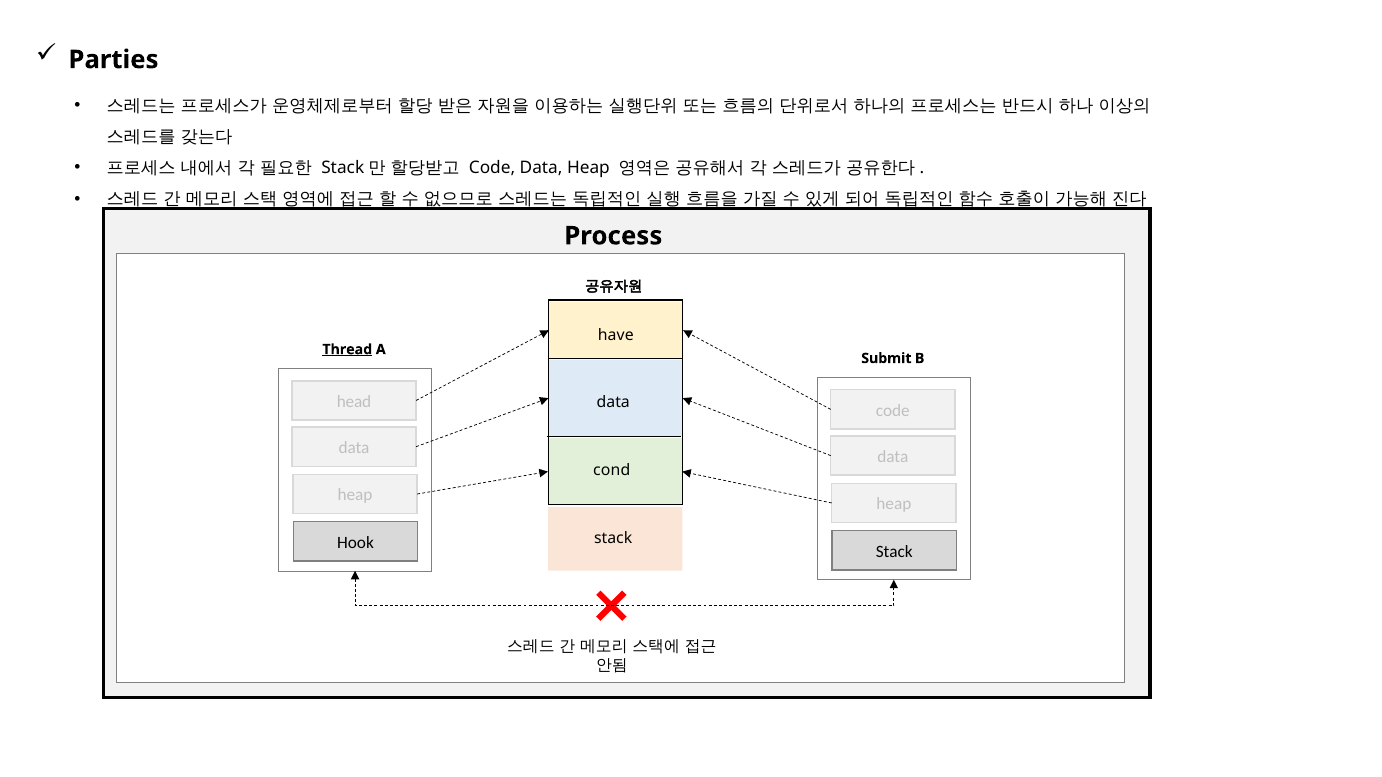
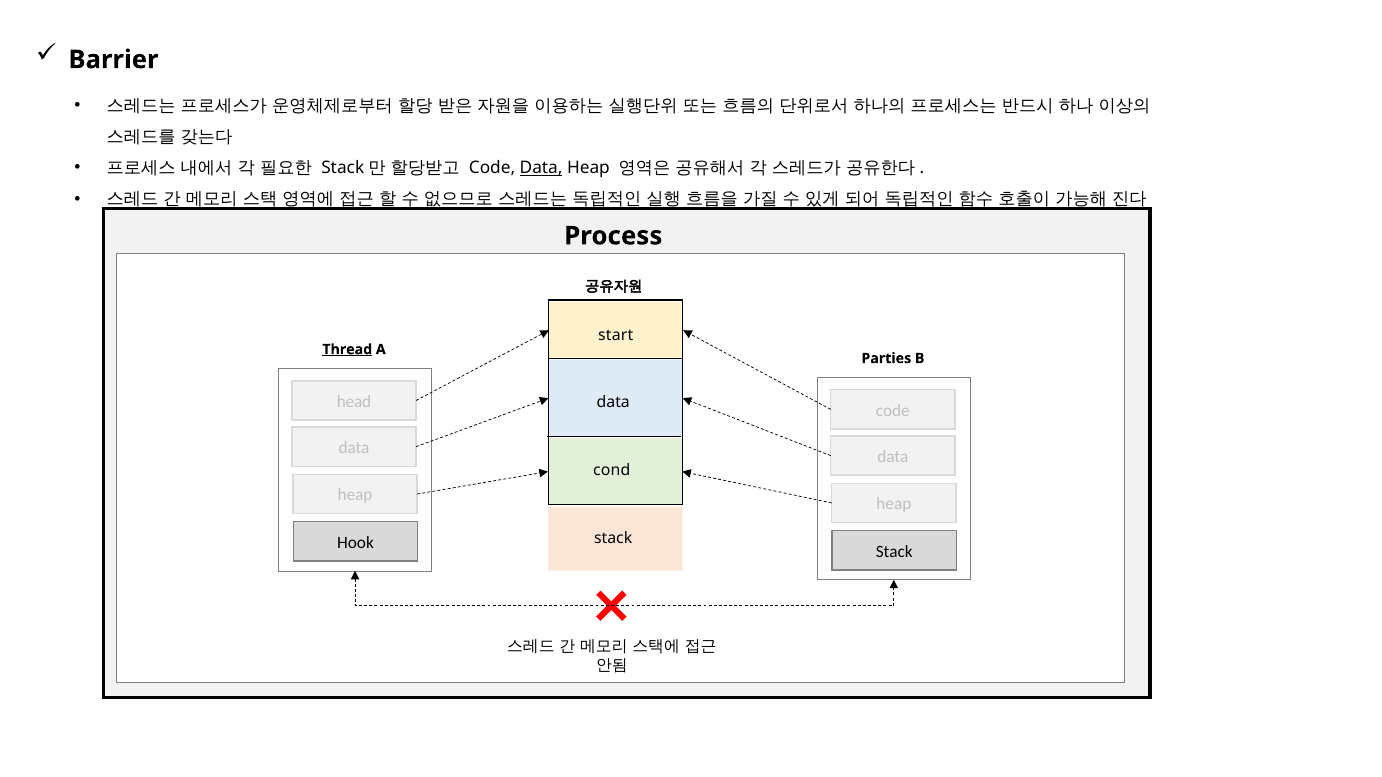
Parties: Parties -> Barrier (113, 60)
Data underline: none -> present (541, 168)
have: have -> start (616, 335)
Submit: Submit -> Parties (886, 359)
